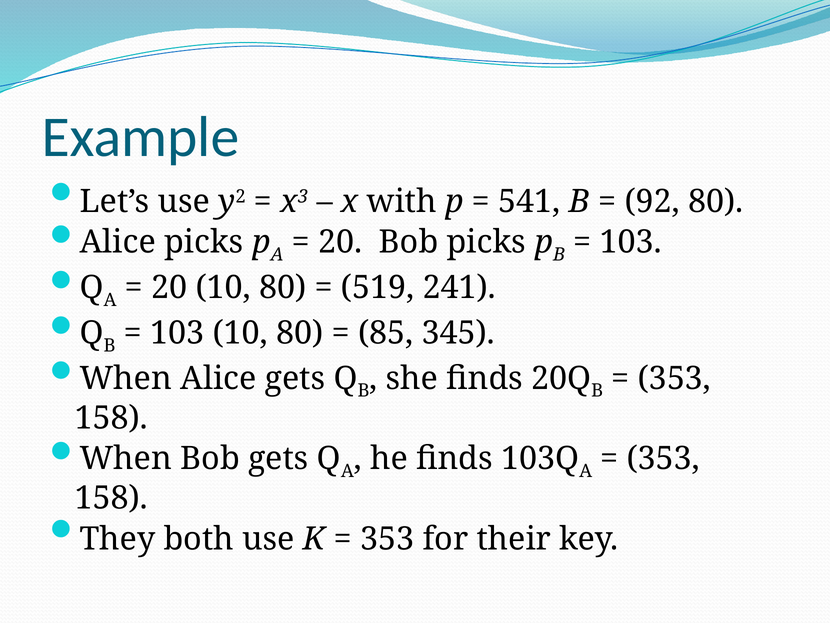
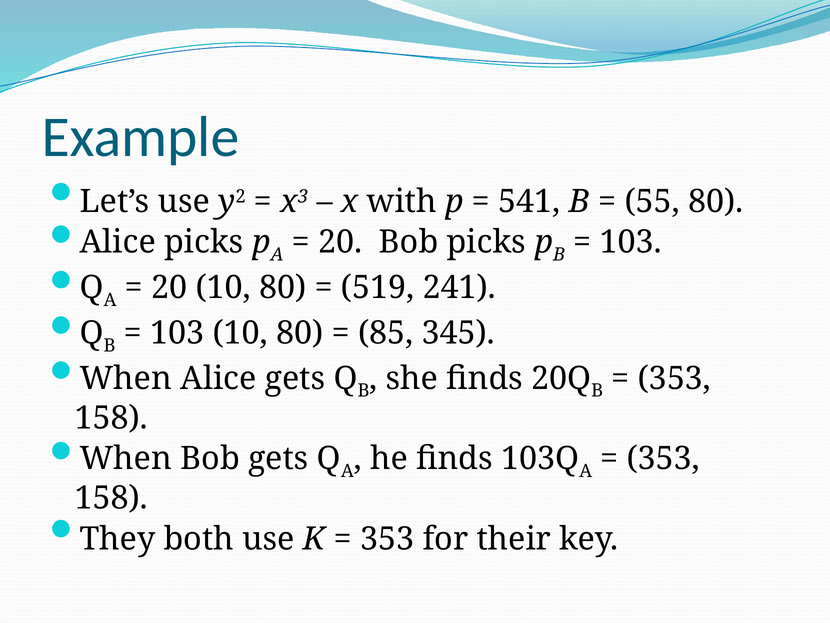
92: 92 -> 55 (652, 201)
